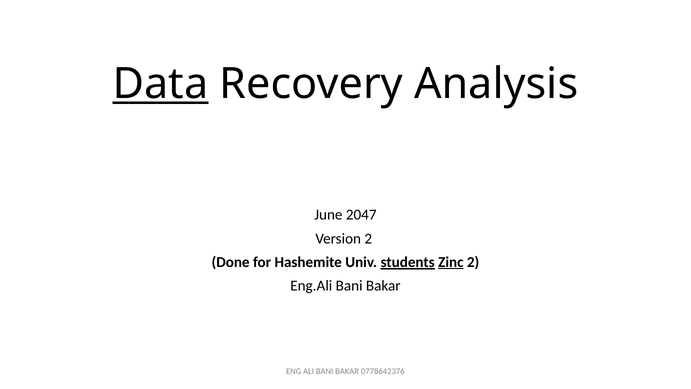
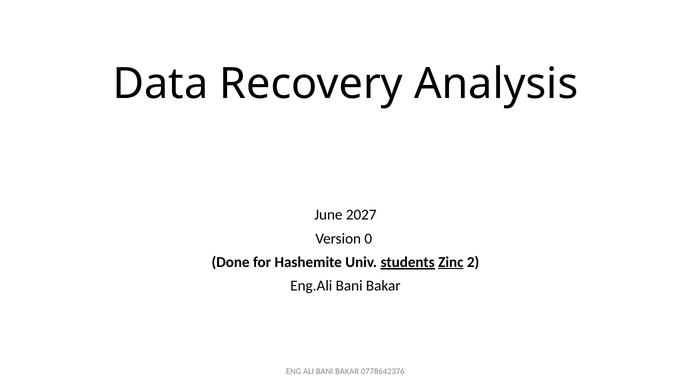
Data underline: present -> none (160, 84)
2047: 2047 -> 2027 (361, 215)
Version 2: 2 -> 0 (368, 238)
